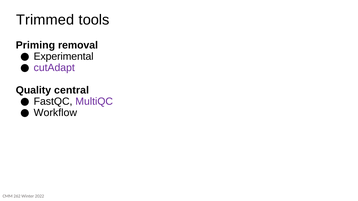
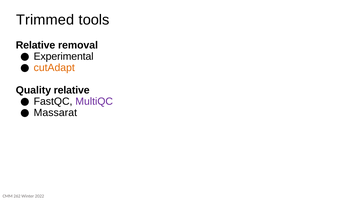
Priming: Priming -> Relative (36, 45)
cutAdapt colour: purple -> orange (54, 68)
Quality central: central -> relative (72, 90)
Workflow: Workflow -> Massarat (55, 113)
